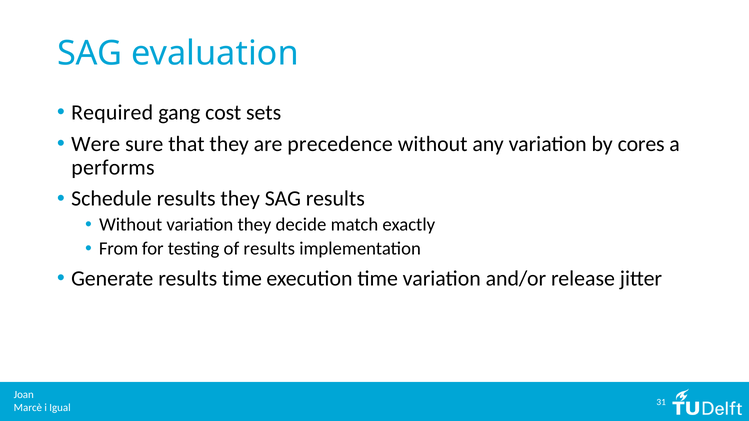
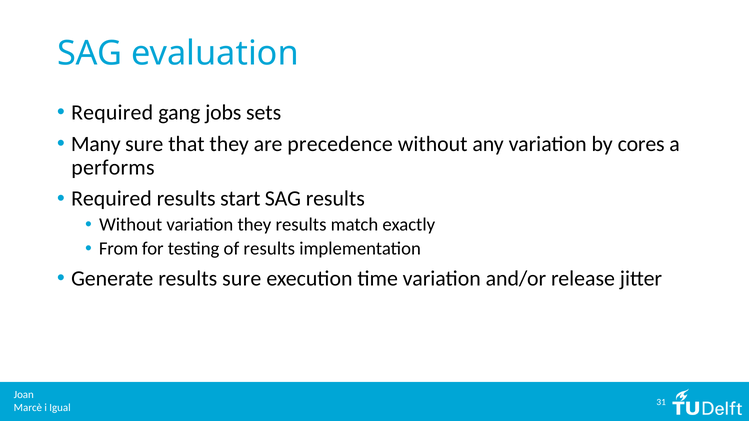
cost: cost -> jobs (223, 113)
Were: Were -> Many (96, 144)
Schedule: Schedule -> Required (111, 199)
results they: they -> start (240, 199)
they decide: decide -> results (301, 225)
results time: time -> sure (242, 279)
